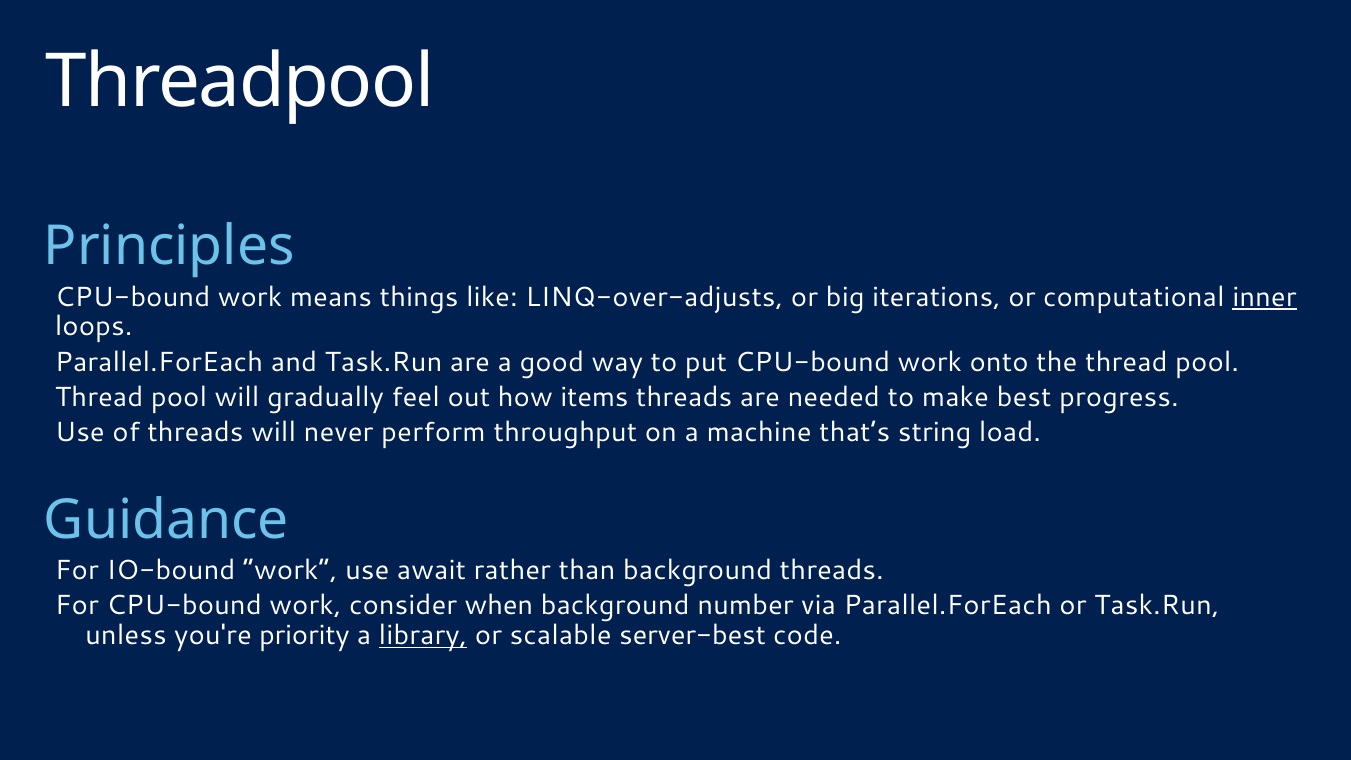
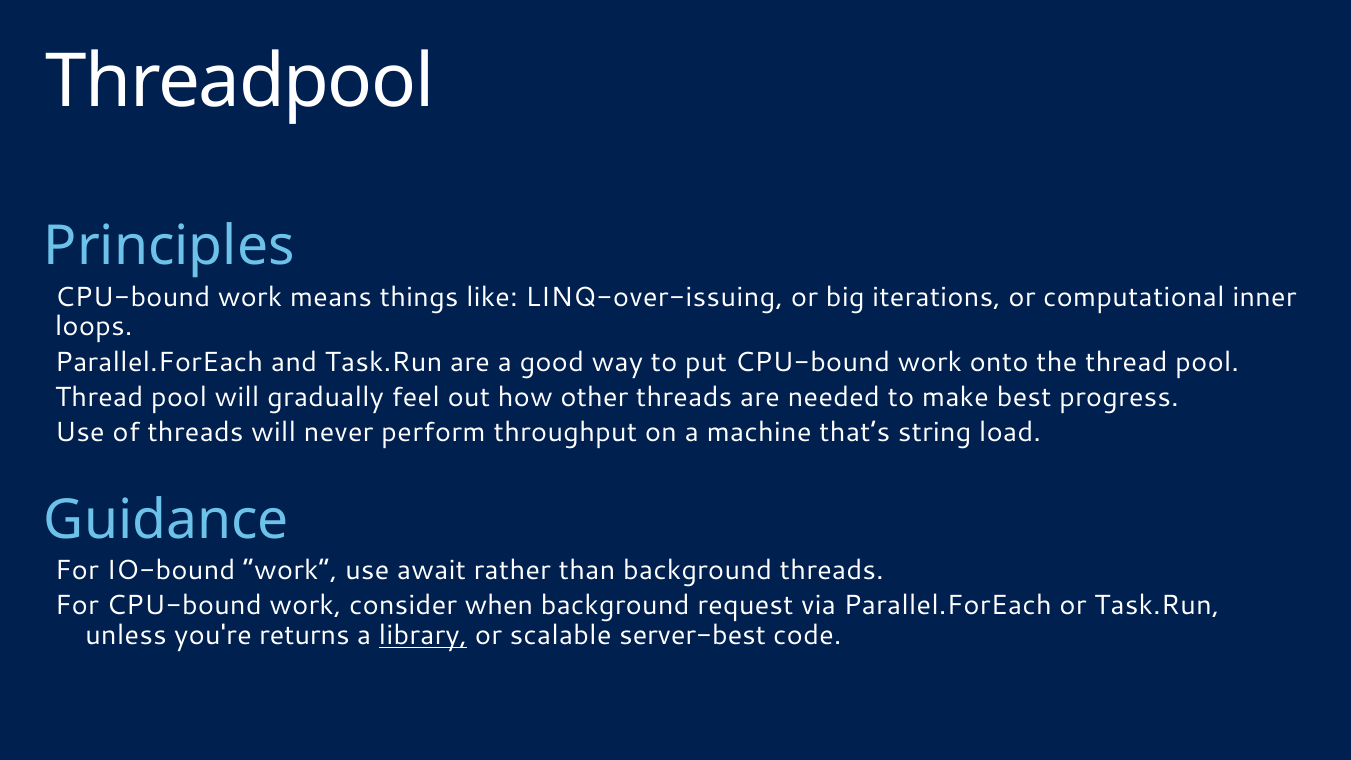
LINQ-over-adjusts: LINQ-over-adjusts -> LINQ-over-issuing (654, 297)
inner underline: present -> none (1264, 297)
items: items -> other (594, 397)
number: number -> request (745, 606)
priority: priority -> returns (304, 635)
